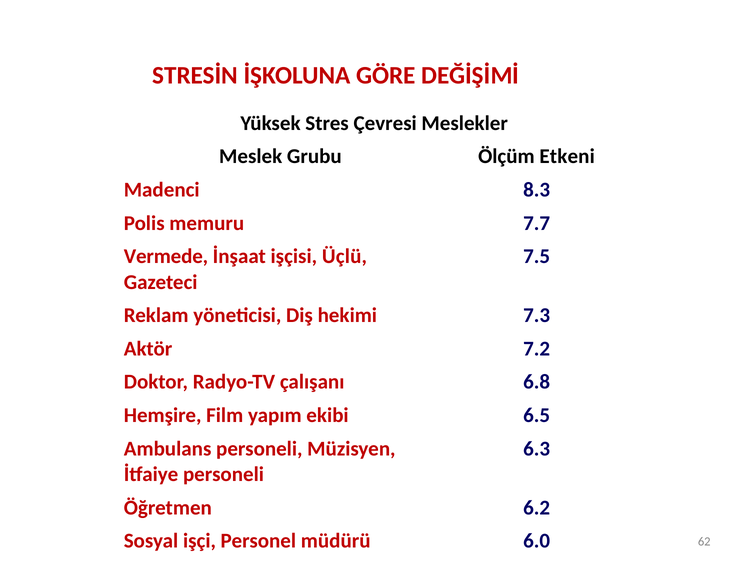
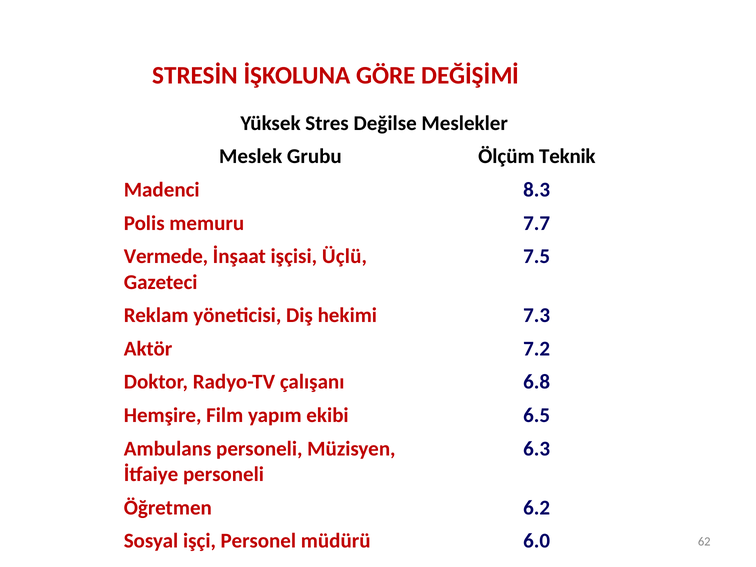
Çevresi: Çevresi -> Değilse (385, 123)
Etkeni: Etkeni -> Teknik (567, 156)
